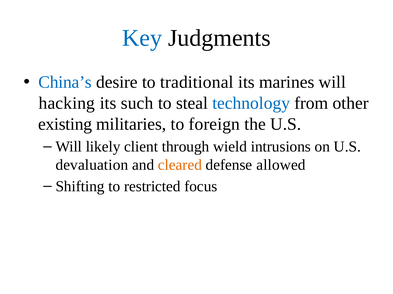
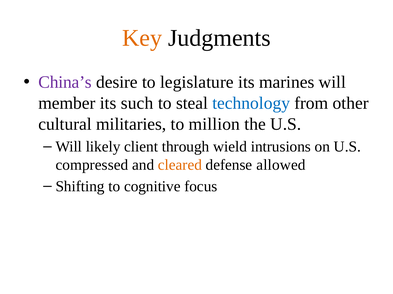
Key colour: blue -> orange (142, 38)
China’s colour: blue -> purple (65, 82)
traditional: traditional -> legislature (197, 82)
hacking: hacking -> member (67, 103)
existing: existing -> cultural (65, 124)
foreign: foreign -> million (214, 124)
devaluation: devaluation -> compressed (92, 165)
restricted: restricted -> cognitive (152, 187)
